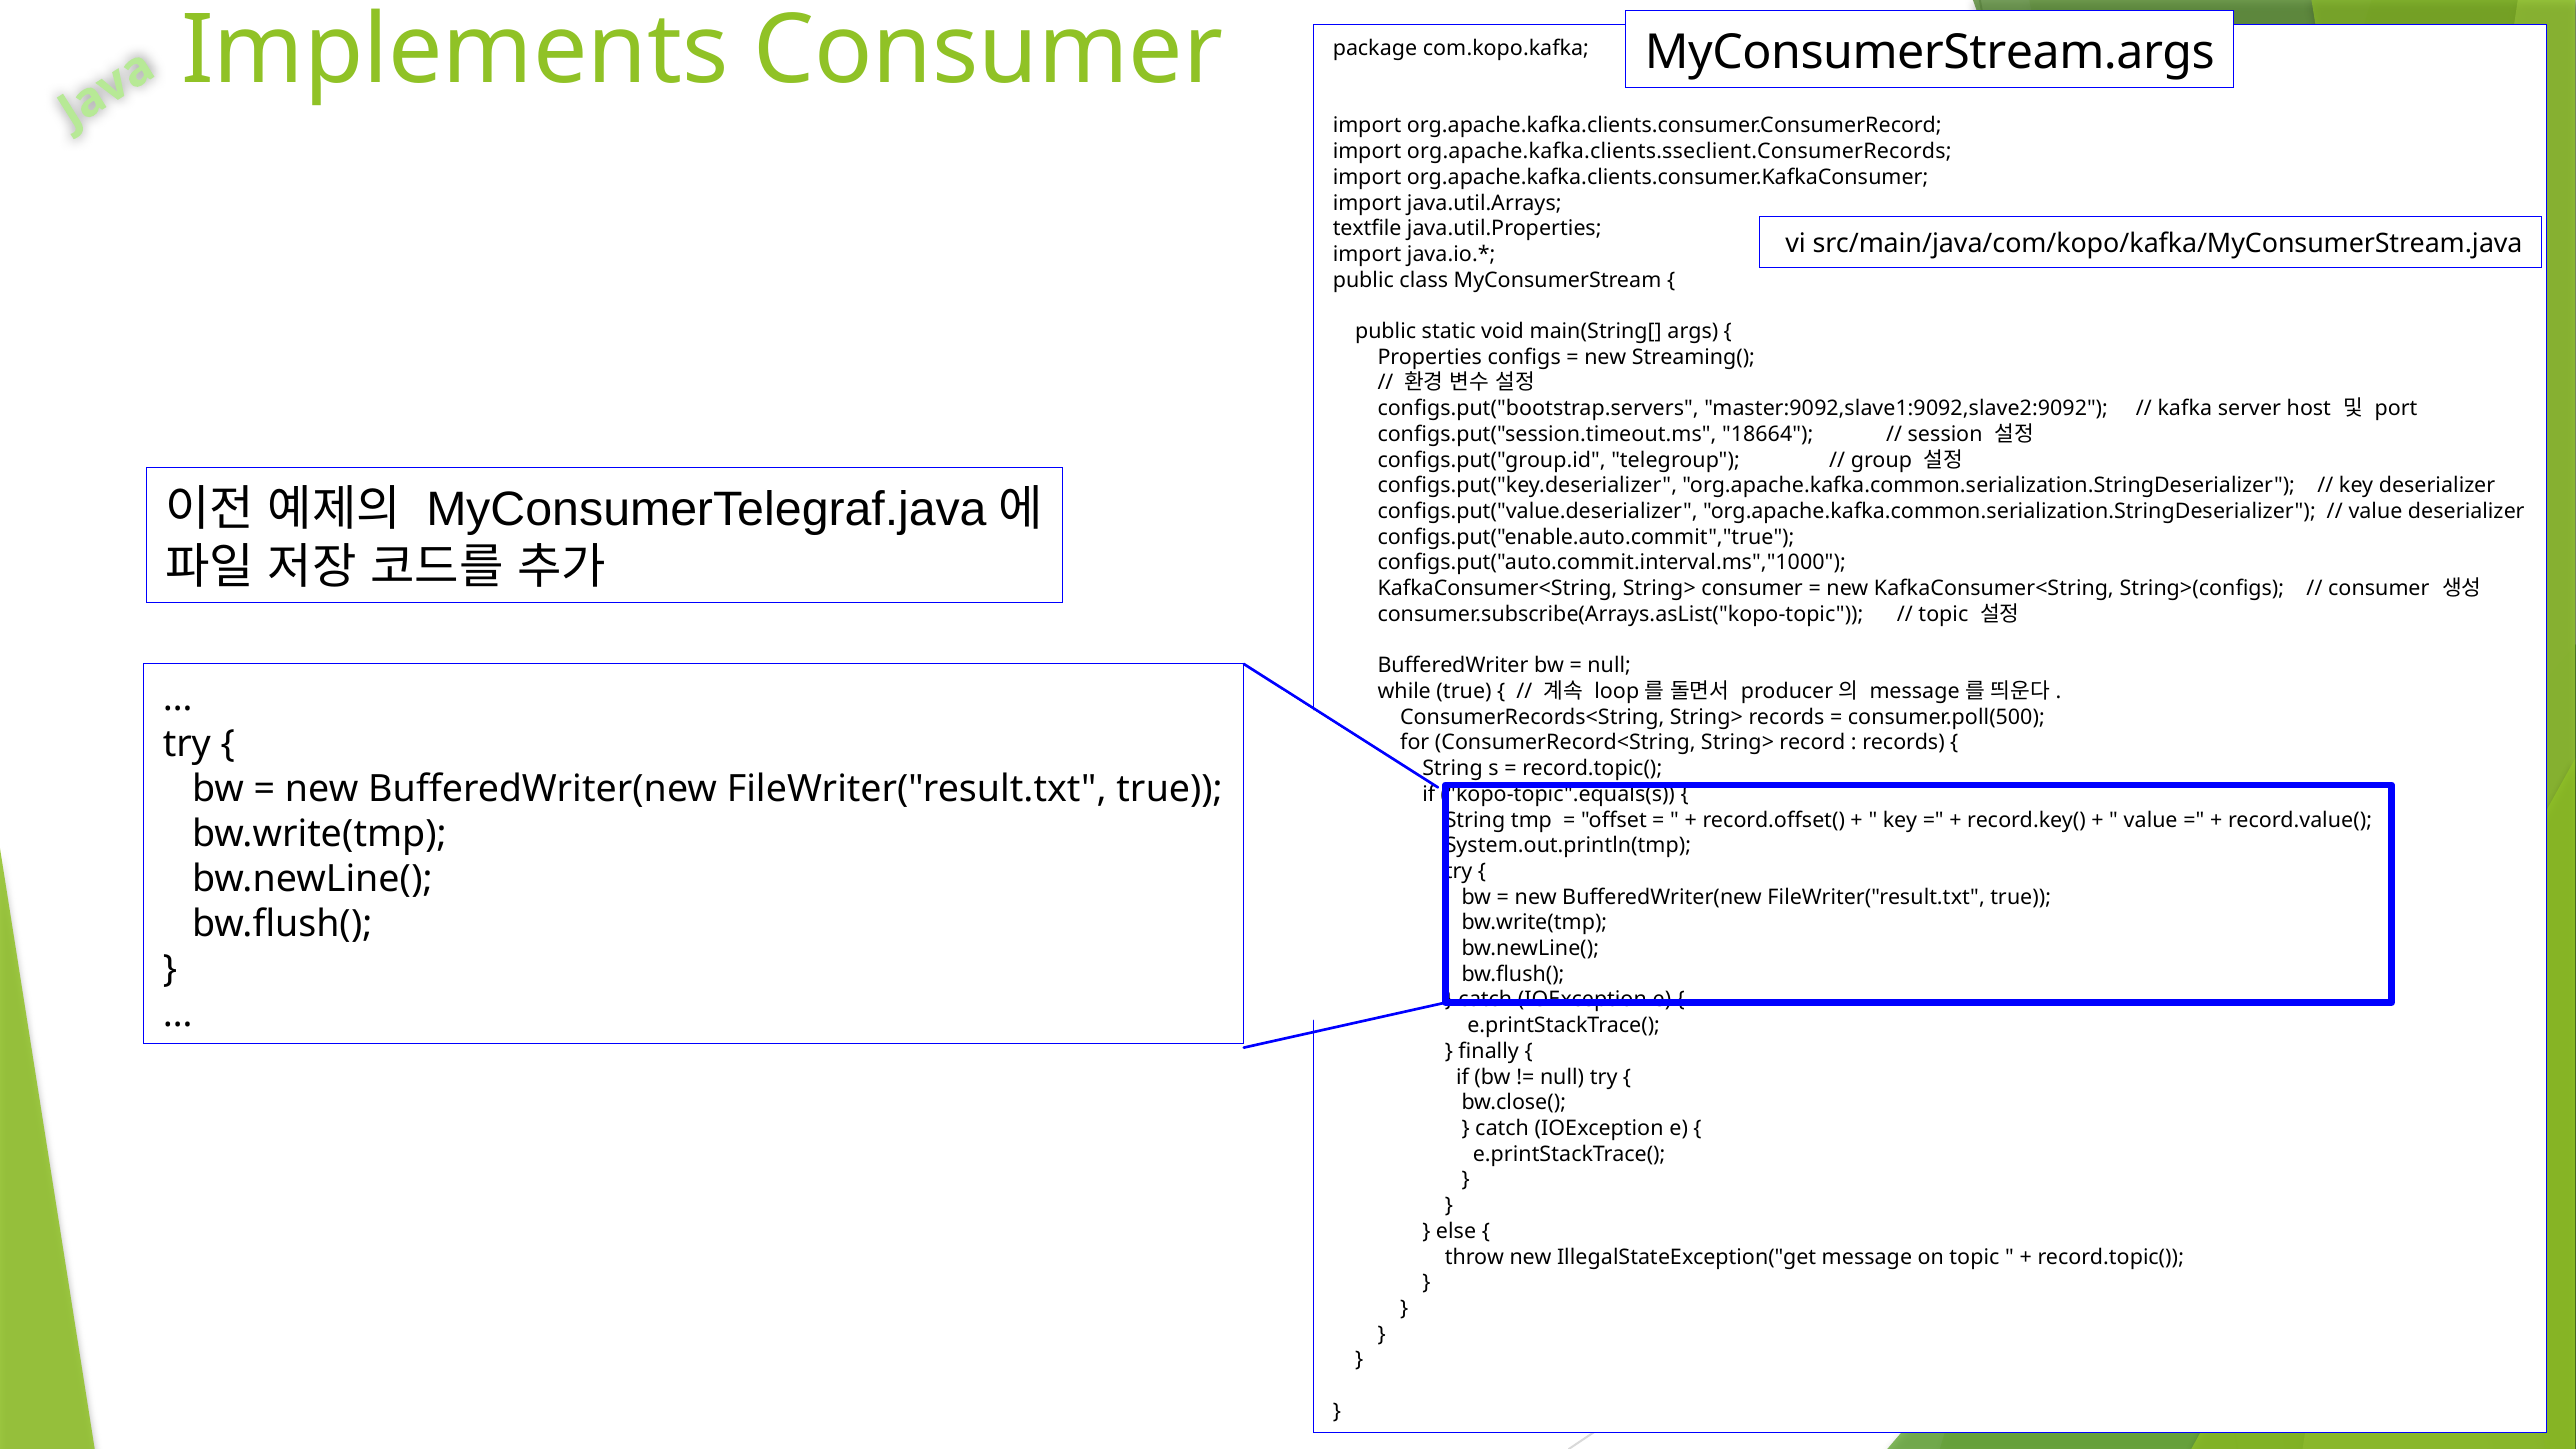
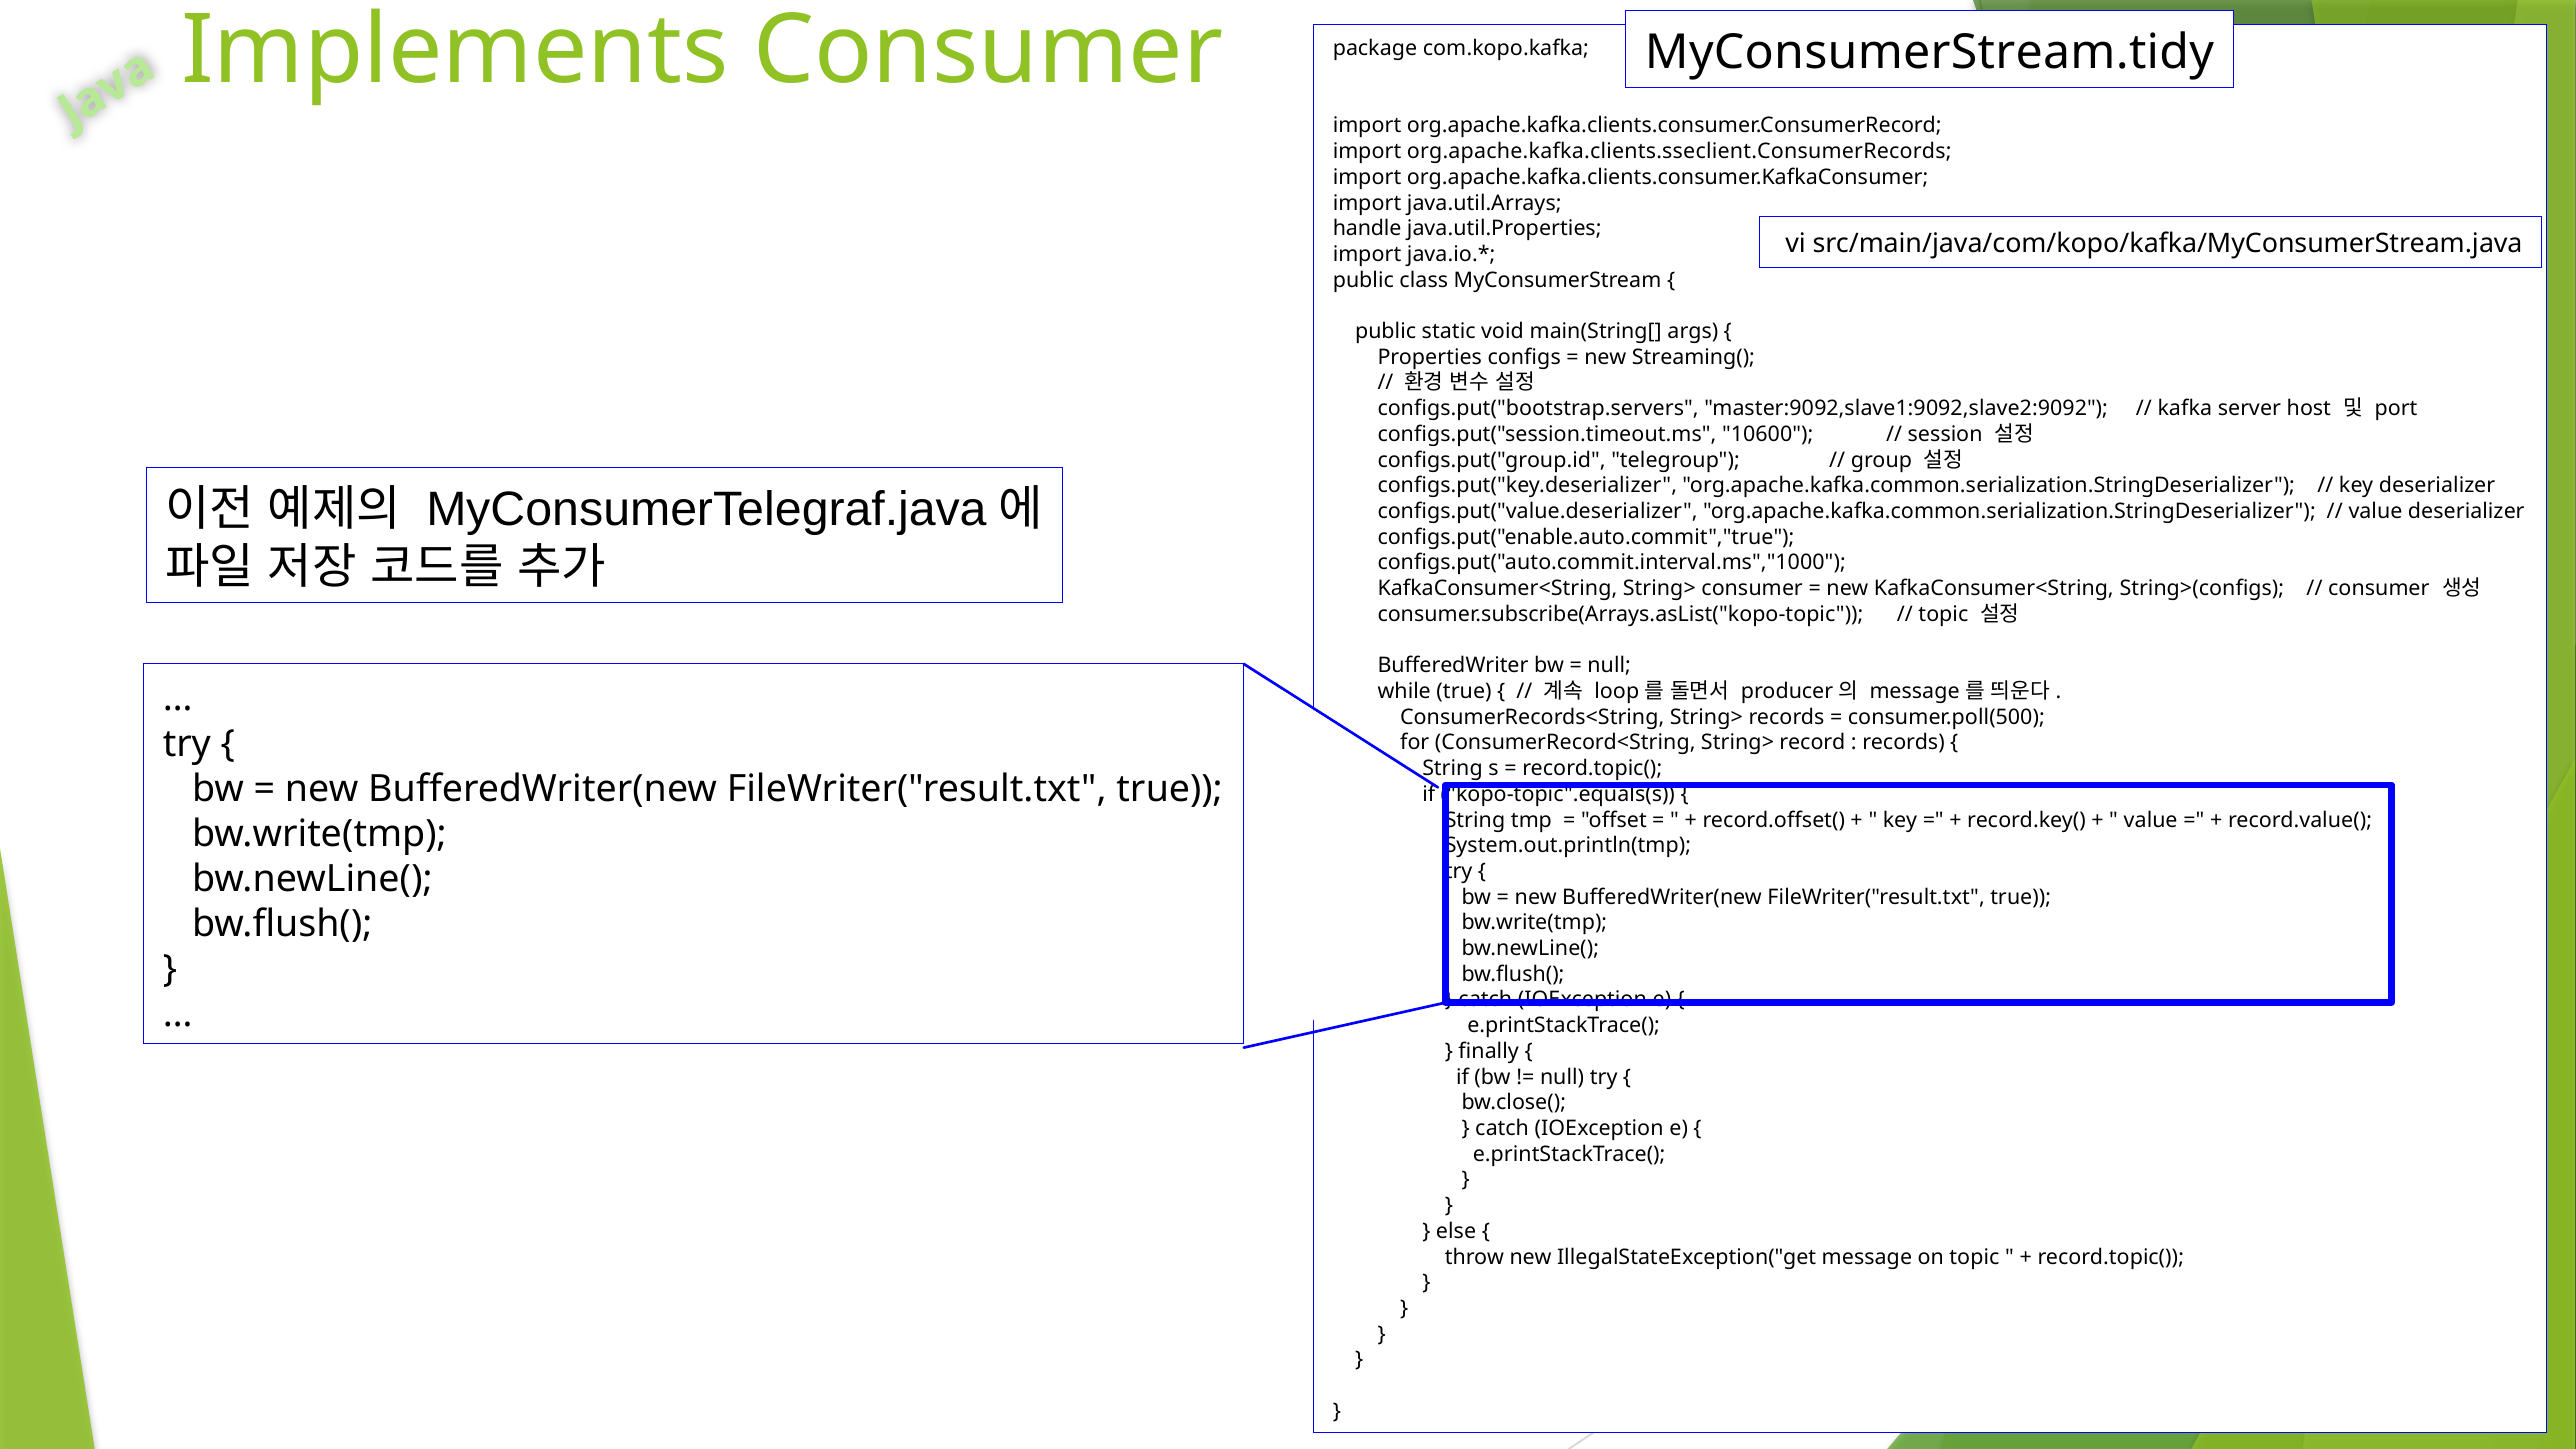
MyConsumerStream.args: MyConsumerStream.args -> MyConsumerStream.tidy (1930, 52)
textfile: textfile -> handle (1367, 229)
18664: 18664 -> 10600 (1768, 434)
